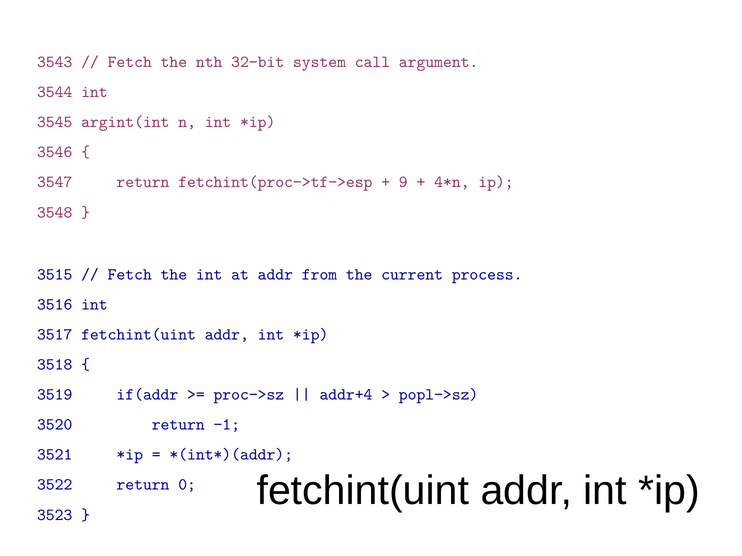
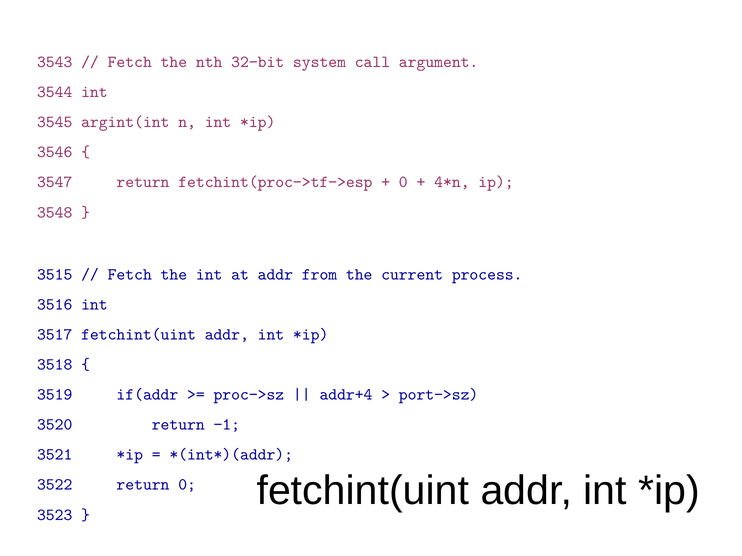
9: 9 -> 0 (403, 182)
popl−>sz: popl−>sz -> port−>sz (439, 395)
